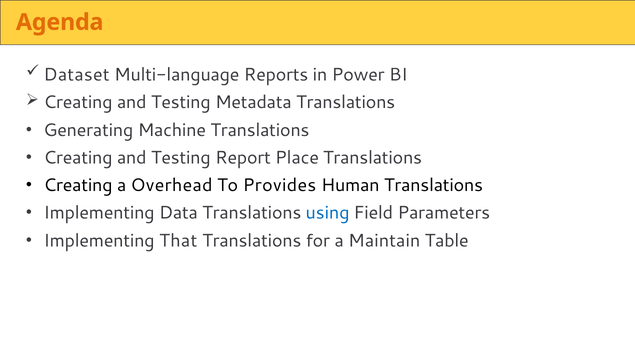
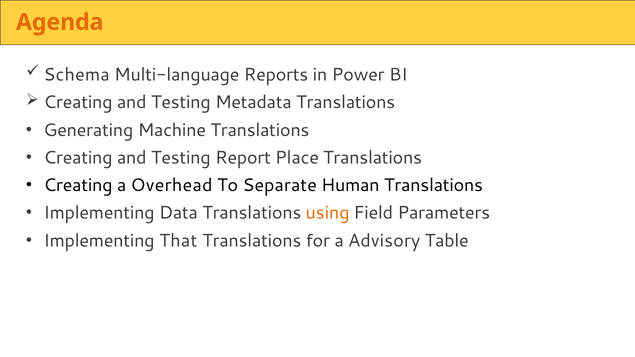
Dataset: Dataset -> Schema (77, 75)
Provides: Provides -> Separate (280, 185)
using colour: blue -> orange (328, 213)
Maintain: Maintain -> Advisory (384, 241)
